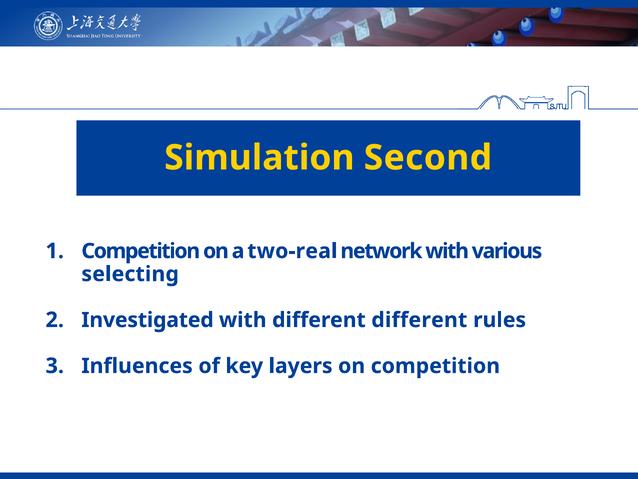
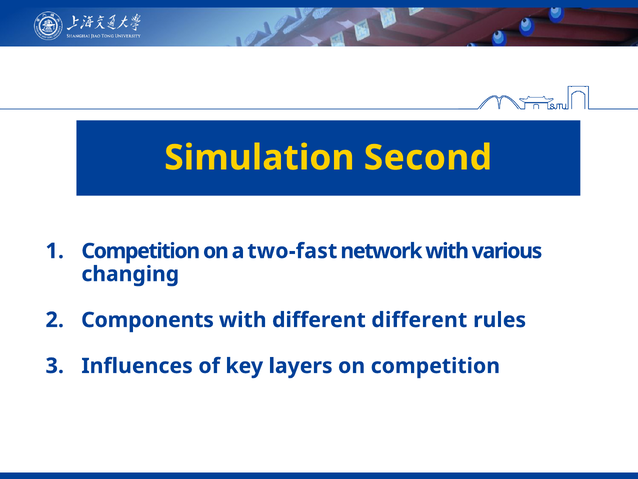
two-real: two-real -> two-fast (292, 251)
selecting: selecting -> changing (130, 274)
Investigated: Investigated -> Components (148, 320)
